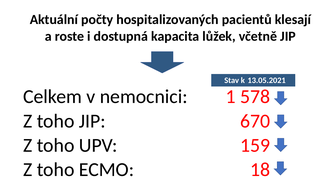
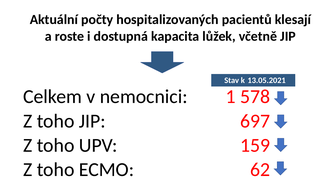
670: 670 -> 697 (255, 121)
18: 18 -> 62 (260, 170)
